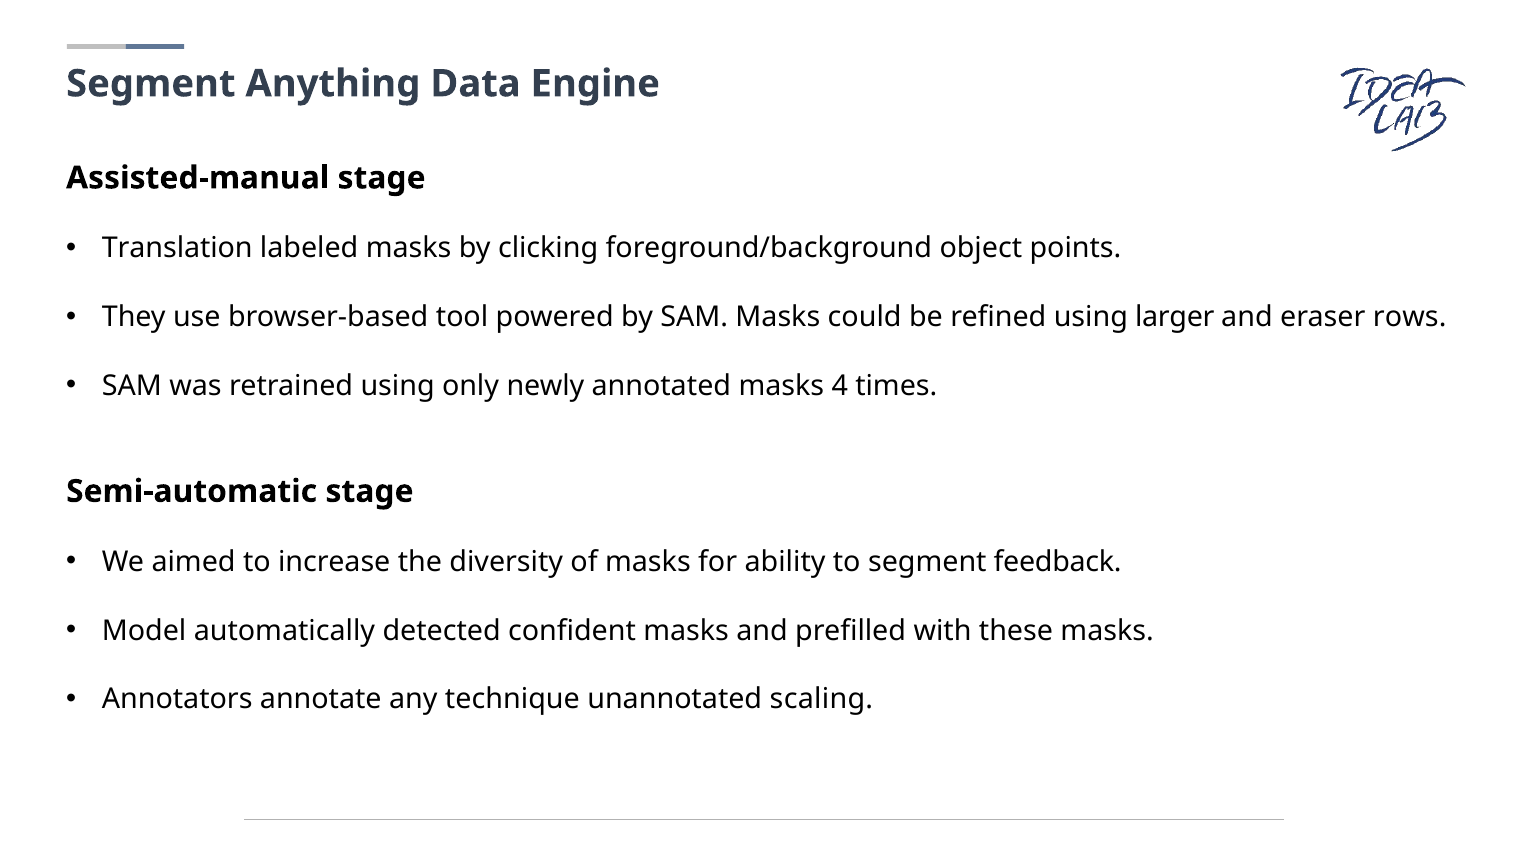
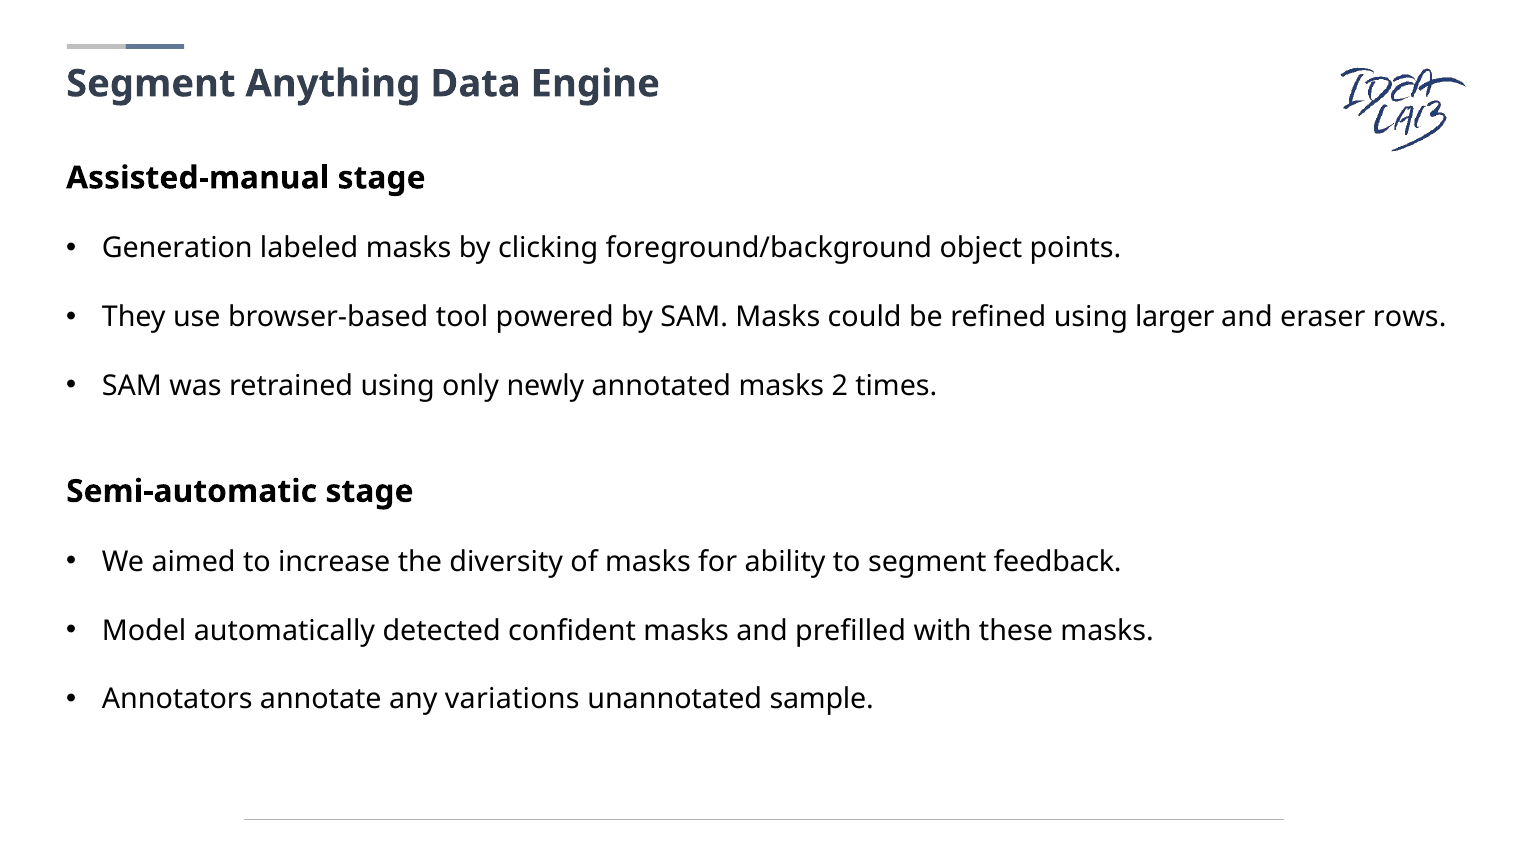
Translation: Translation -> Generation (177, 248)
4: 4 -> 2 (840, 386)
technique: technique -> variations (512, 700)
scaling: scaling -> sample (822, 700)
